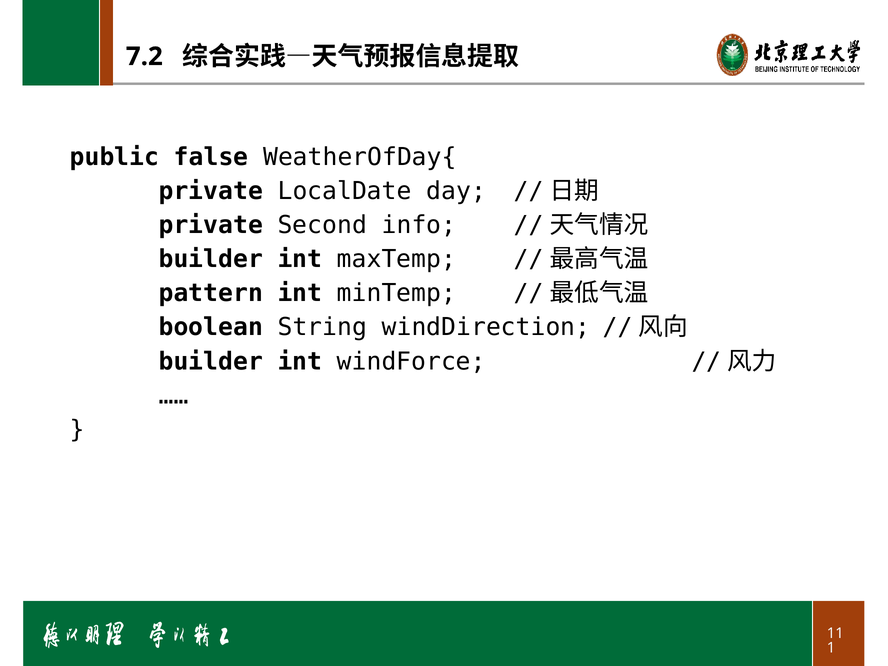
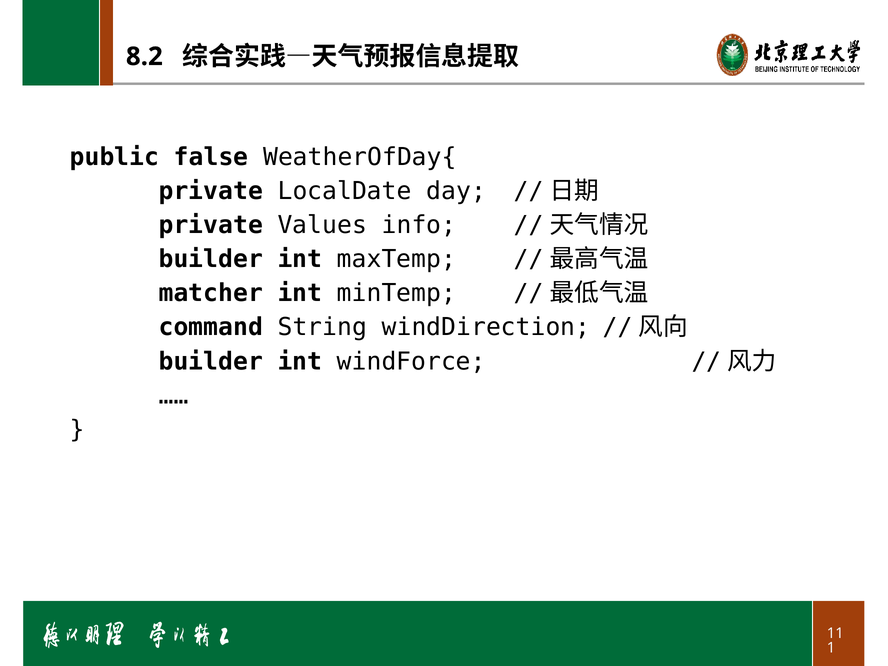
7.2: 7.2 -> 8.2 (144, 57)
Second: Second -> Values (322, 225)
pattern: pattern -> matcher (211, 293)
boolean: boolean -> command (211, 327)
